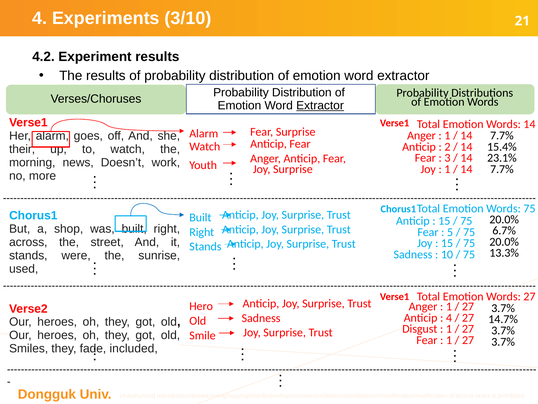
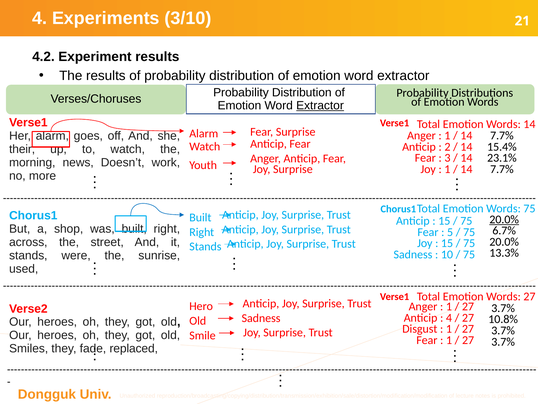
20.0% underline: none -> present (504, 219)
14.7%: 14.7% -> 10.8% (503, 319)
included: included -> replaced (134, 348)
